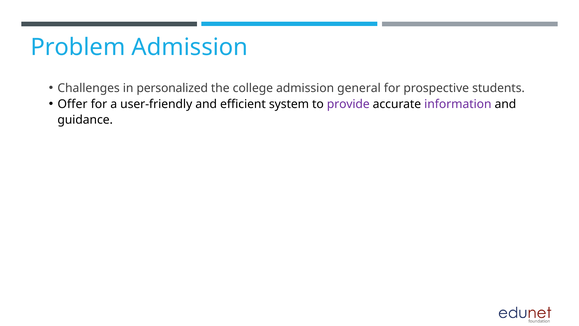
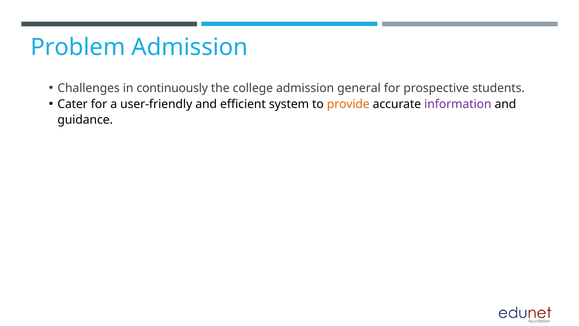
personalized: personalized -> continuously (172, 88)
Offer: Offer -> Cater (73, 104)
provide colour: purple -> orange (348, 104)
